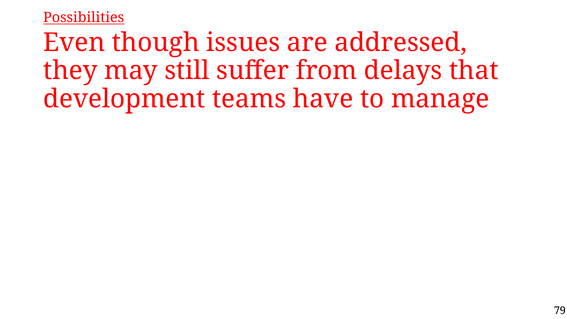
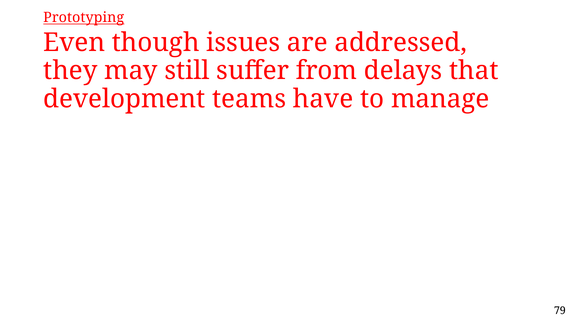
Possibilities: Possibilities -> Prototyping (84, 18)
